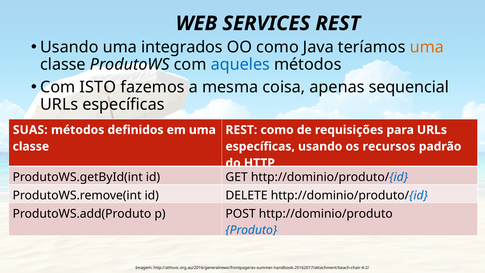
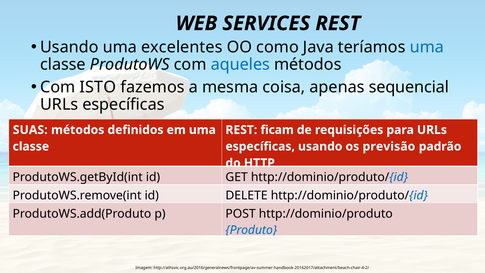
integrados: integrados -> excelentes (182, 47)
uma colour: orange -> blue (427, 47)
REST como: como -> ficam (277, 130)
recursos: recursos -> previsão (389, 146)
